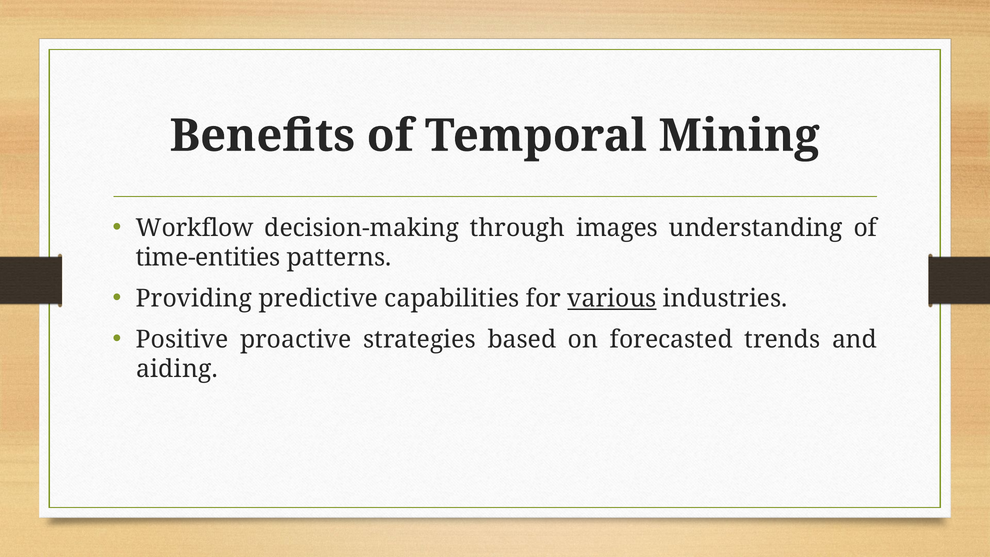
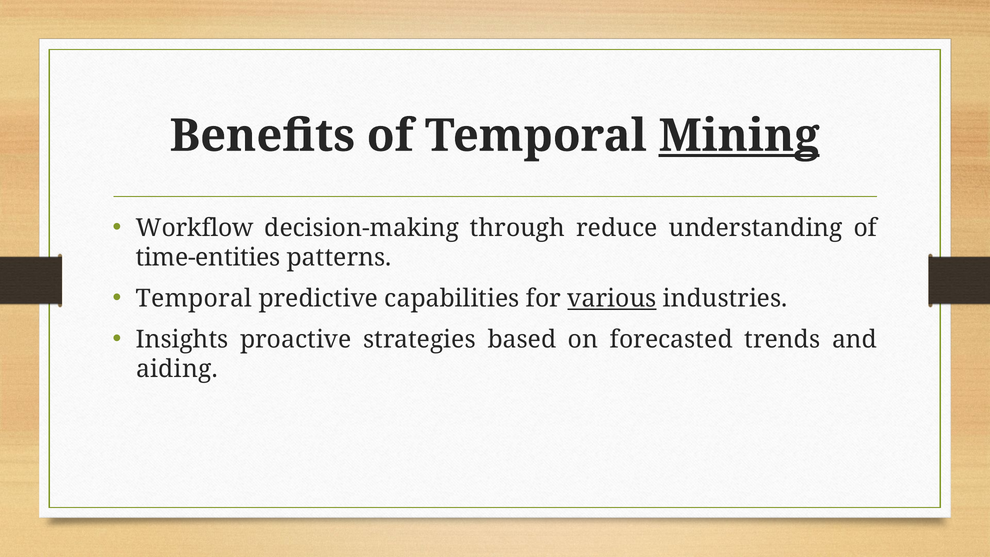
Mining underline: none -> present (739, 136)
images: images -> reduce (617, 228)
Providing: Providing -> Temporal (194, 299)
Positive: Positive -> Insights (182, 339)
